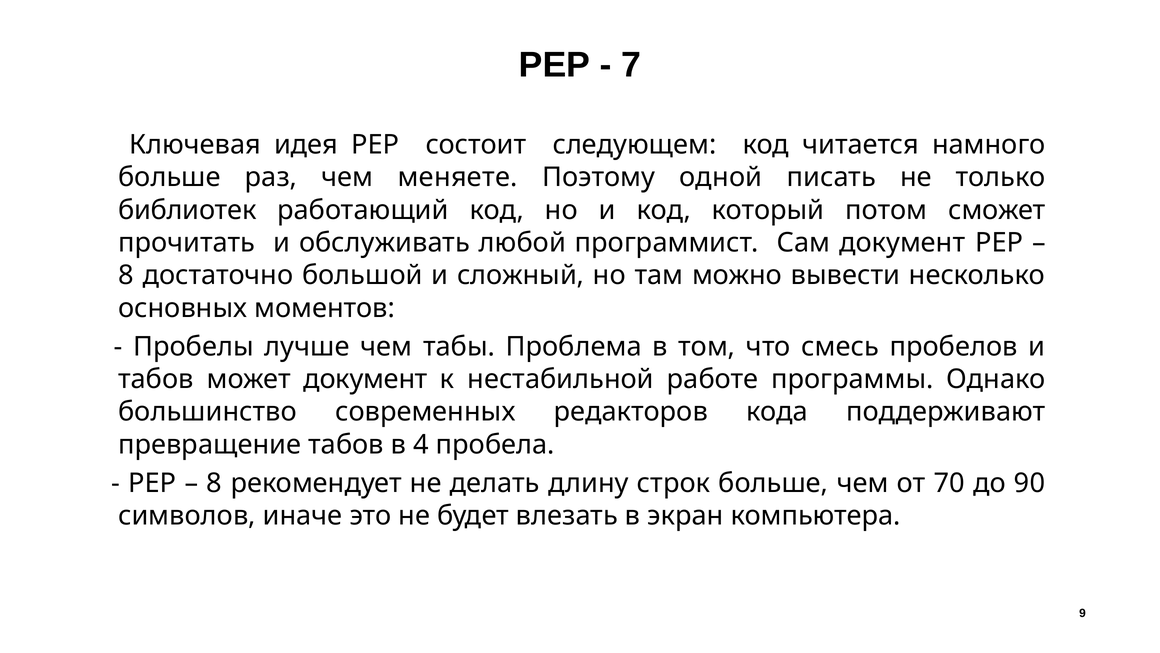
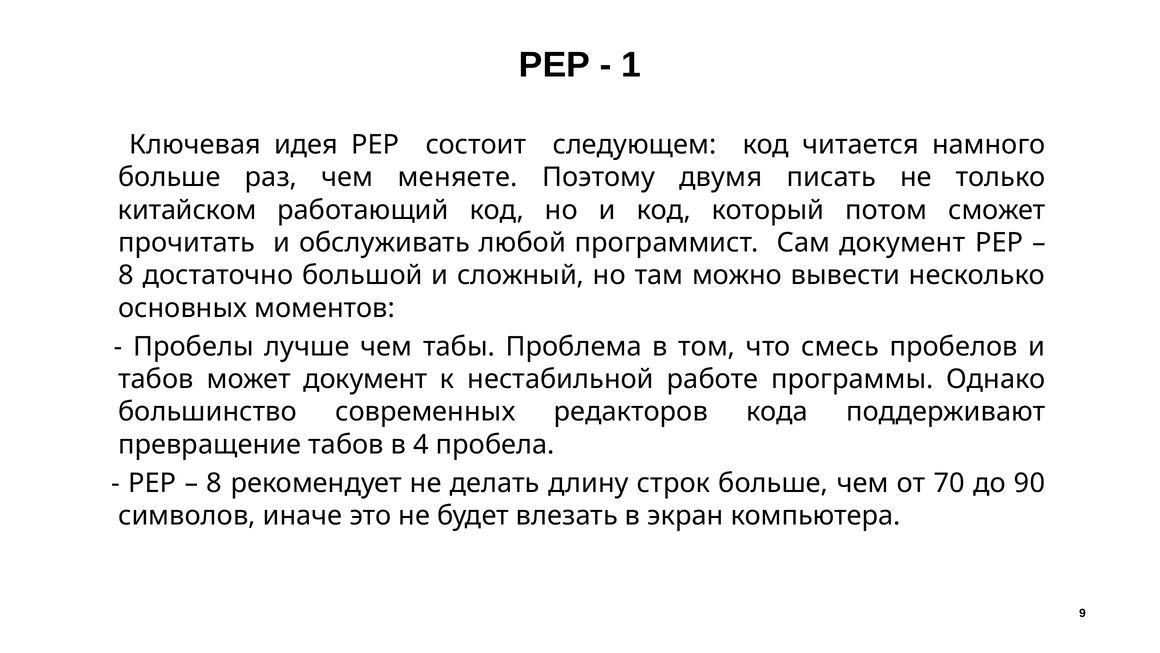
7: 7 -> 1 (631, 65)
одной: одной -> двумя (721, 177)
библиотек: библиотек -> китайском (187, 210)
